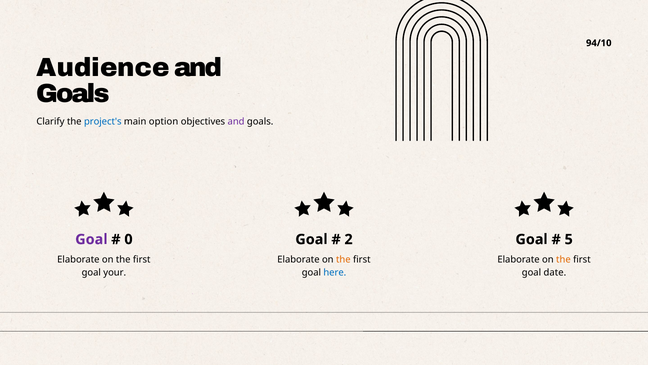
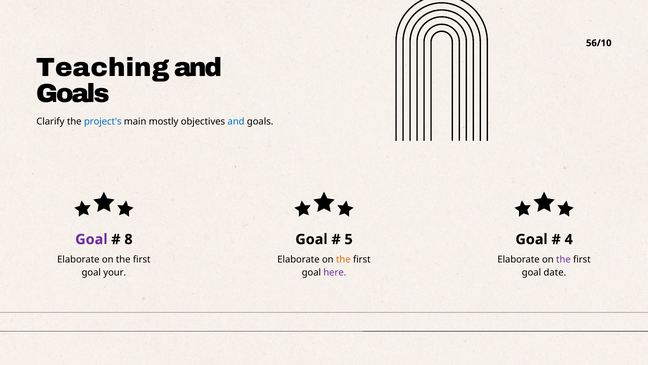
94/10: 94/10 -> 56/10 (599, 43)
Audience: Audience -> Teaching (103, 67)
option: option -> mostly (164, 121)
and colour: purple -> blue (236, 121)
0: 0 -> 8 (128, 239)
2: 2 -> 5 (349, 239)
5: 5 -> 4 (569, 239)
the colour: orange -> purple (563, 259)
here colour: blue -> purple (335, 272)
